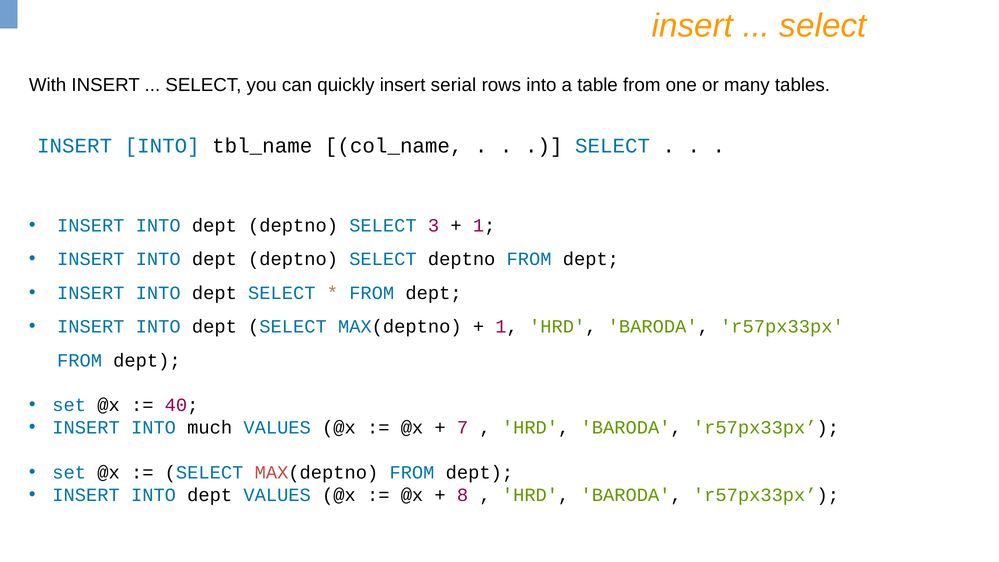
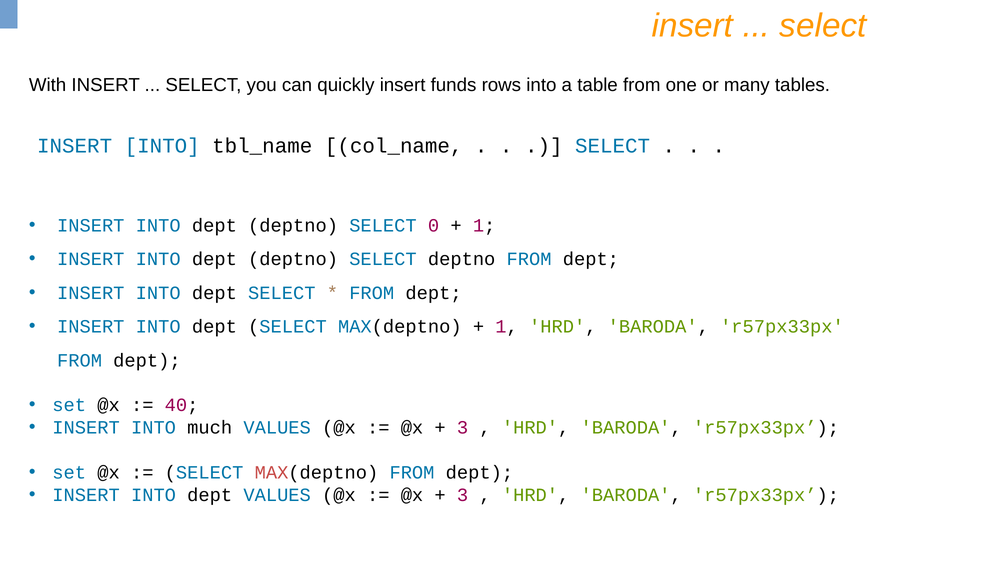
serial: serial -> funds (454, 85)
3: 3 -> 0 (434, 225)
7: 7 -> 3 (463, 428)
8: 8 -> 3 (463, 495)
